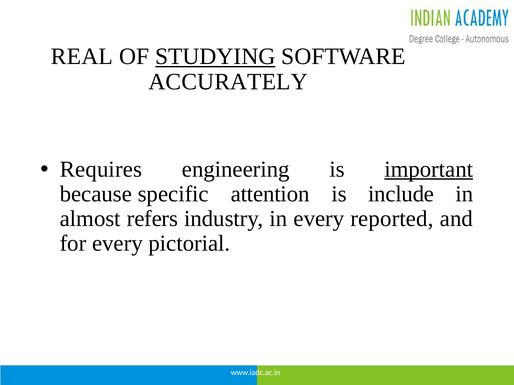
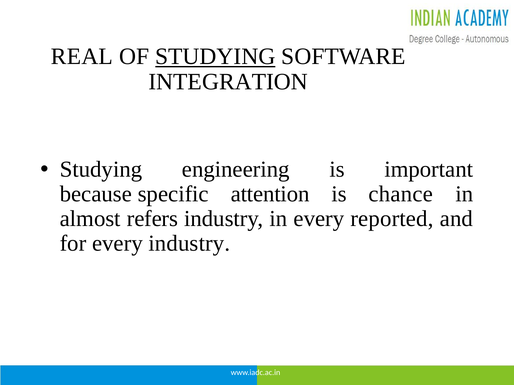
ACCURATELY: ACCURATELY -> INTEGRATION (228, 82)
Requires: Requires -> Studying (101, 170)
important underline: present -> none (429, 170)
include: include -> chance (401, 194)
every pictorial: pictorial -> industry (189, 244)
